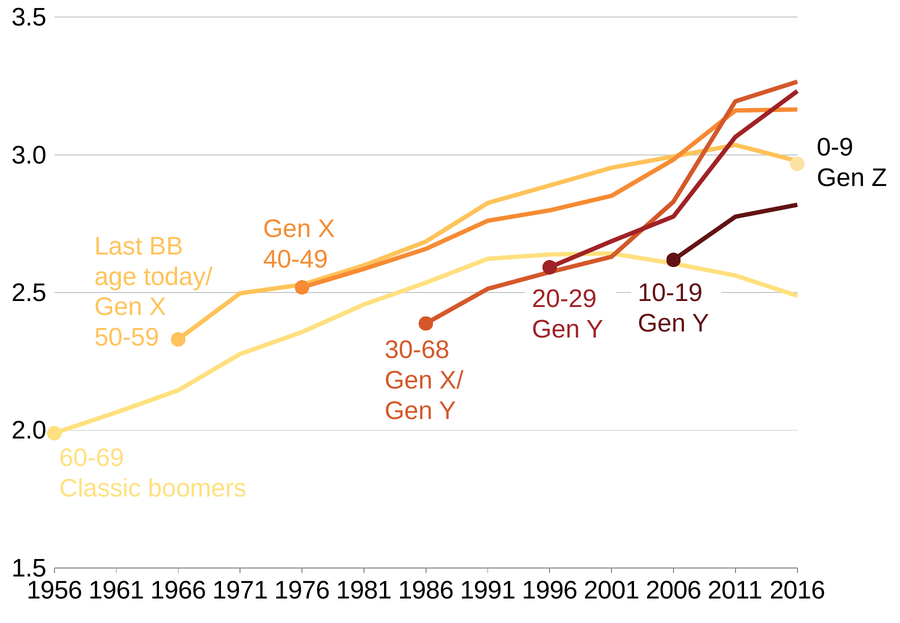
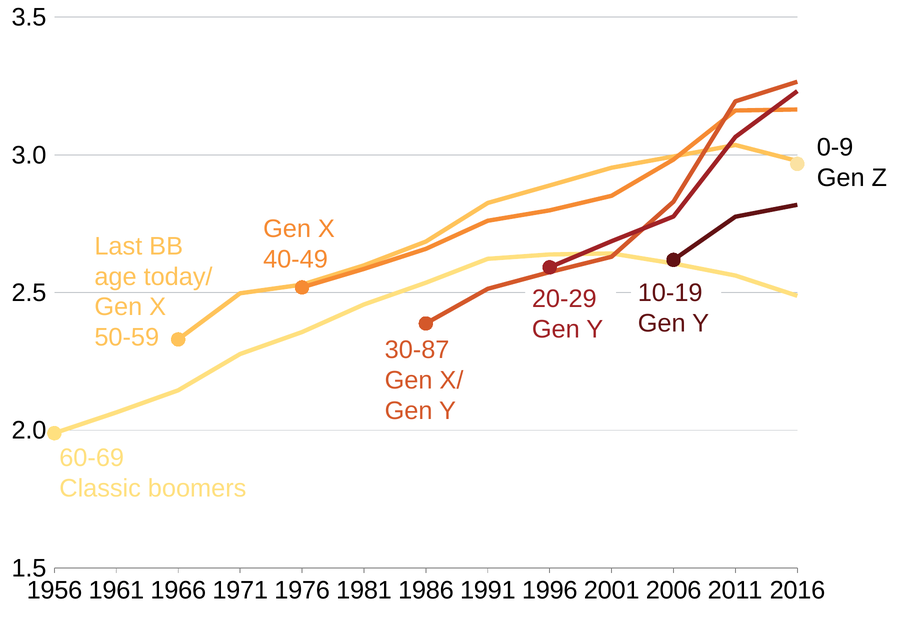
30-68: 30-68 -> 30-87 (417, 350)
